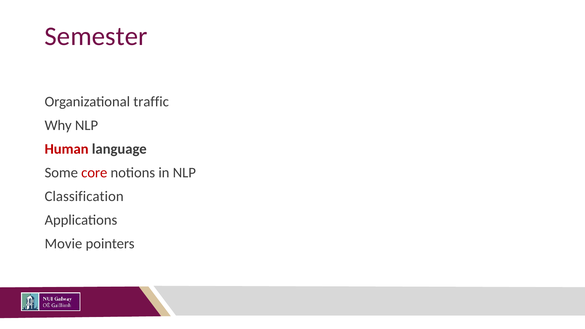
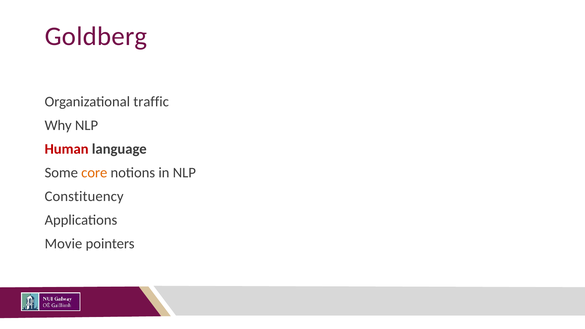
Semester: Semester -> Goldberg (96, 36)
core colour: red -> orange (94, 173)
Classification: Classification -> Constituency (84, 196)
